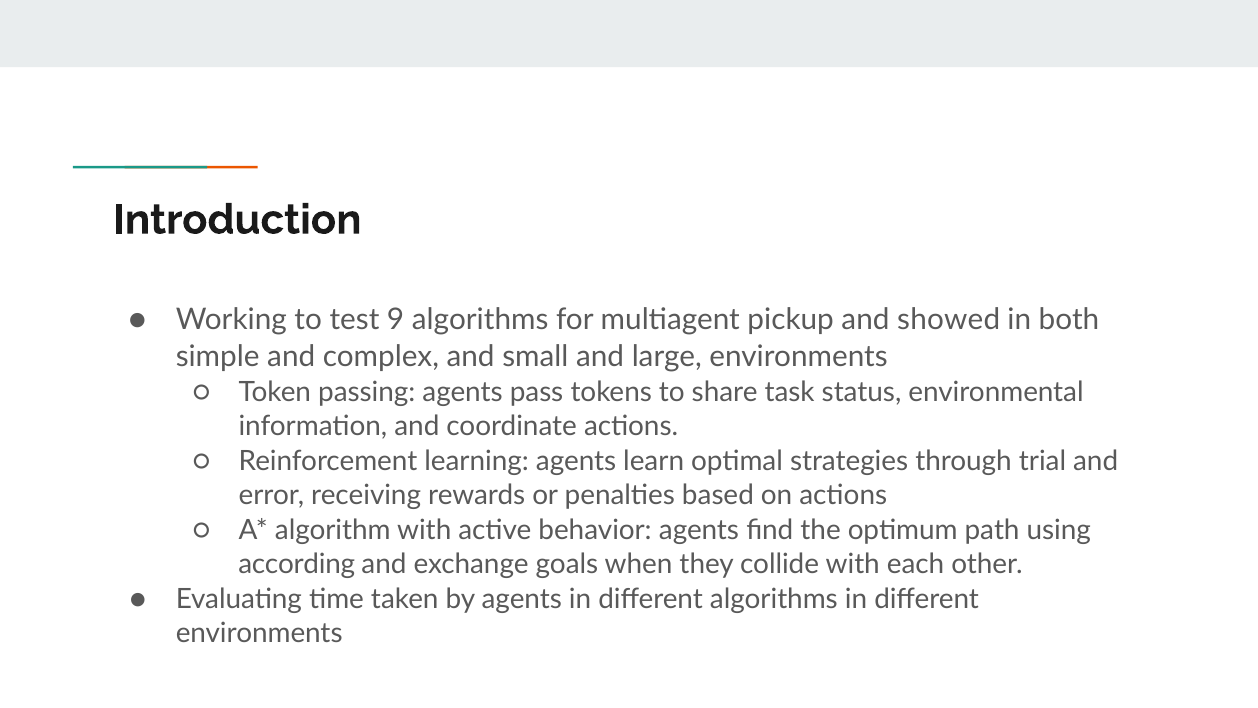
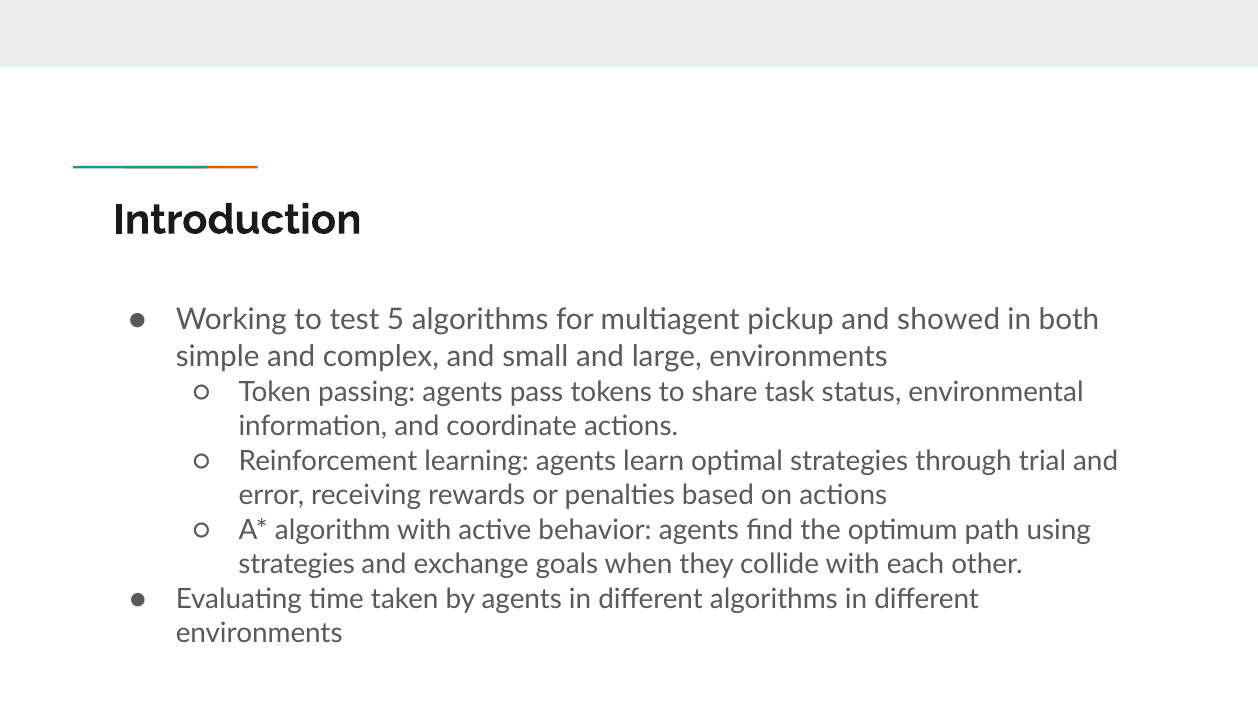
9: 9 -> 5 (396, 319)
according: according -> strategies (297, 564)
